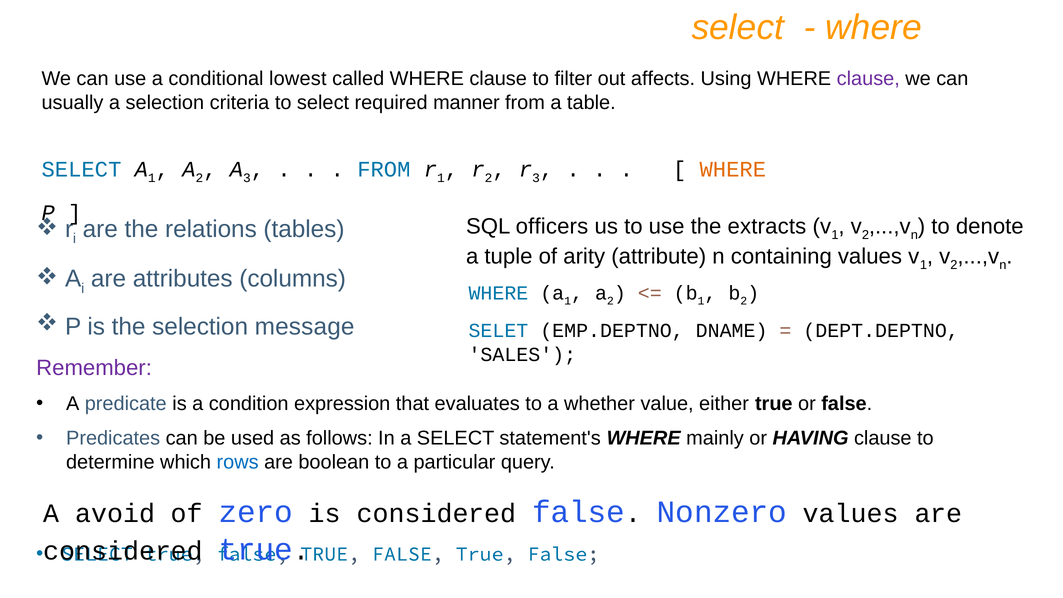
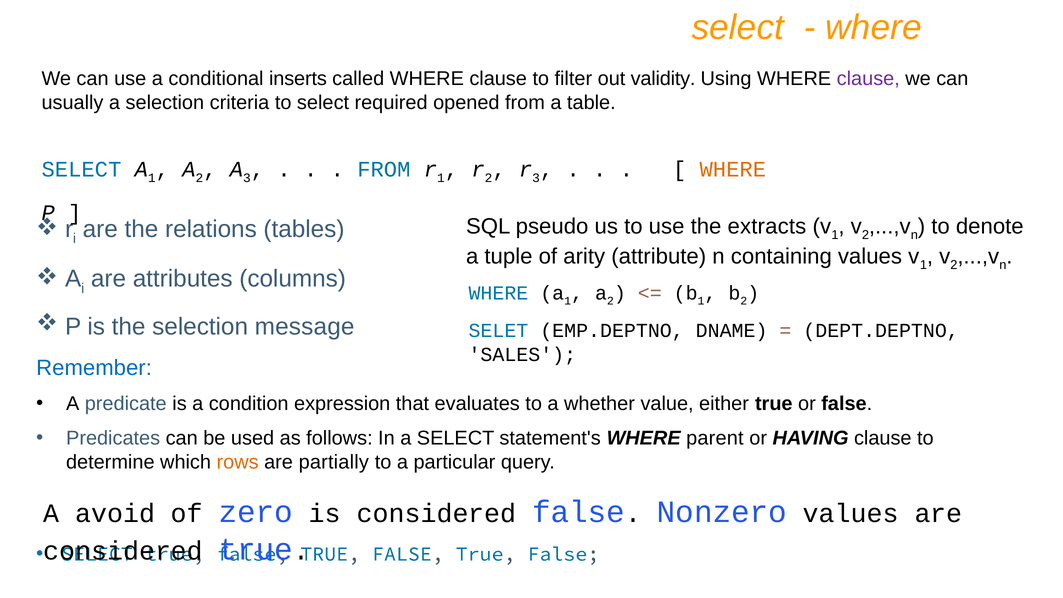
lowest: lowest -> inserts (298, 79)
affects: affects -> validity (663, 79)
manner: manner -> opened (466, 102)
officers: officers -> pseudo (552, 226)
Remember colour: purple -> blue (94, 368)
mainly: mainly -> parent (715, 438)
rows colour: blue -> orange (238, 462)
boolean: boolean -> partially (334, 462)
